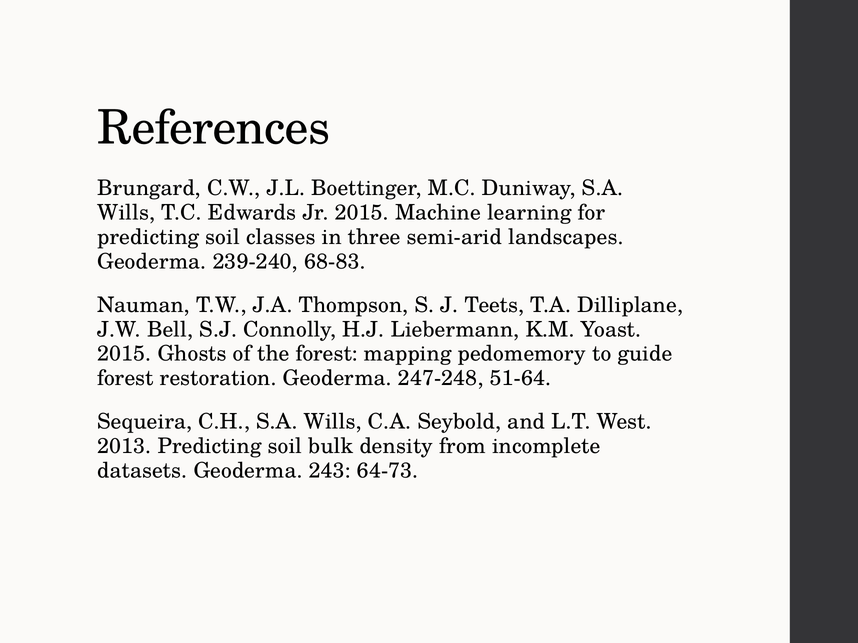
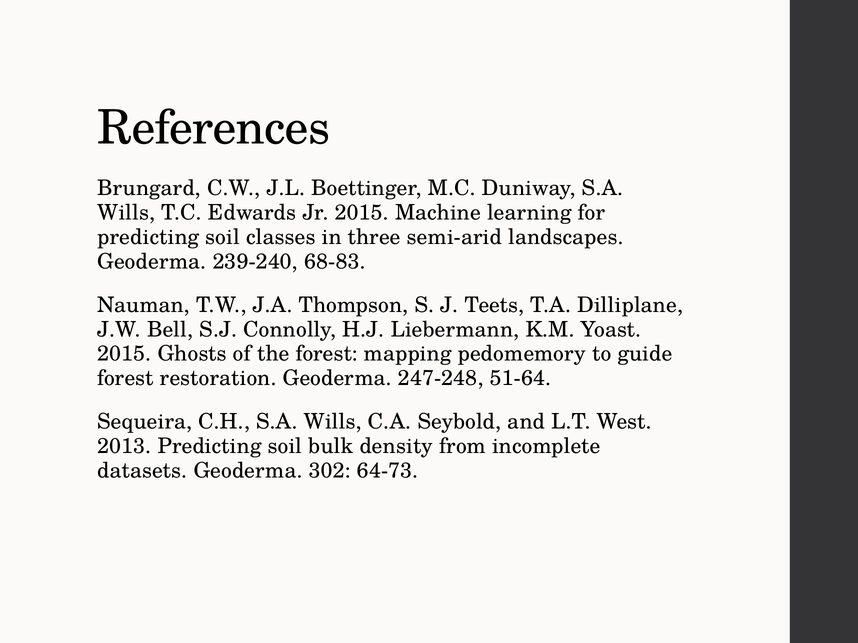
243: 243 -> 302 (330, 471)
